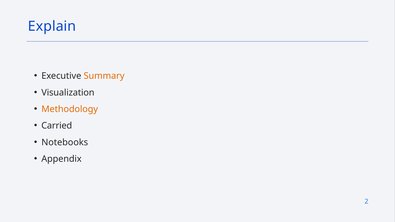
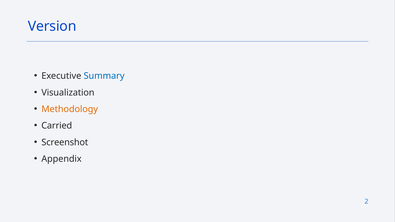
Explain: Explain -> Version (52, 26)
Summary colour: orange -> blue (104, 76)
Notebooks: Notebooks -> Screenshot (65, 142)
